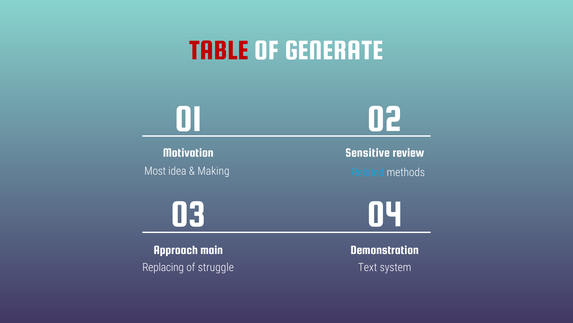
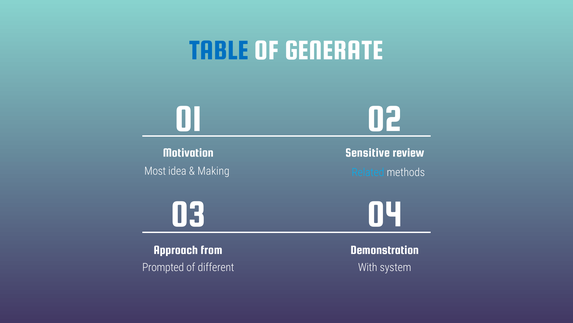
TABLE colour: red -> blue (219, 50)
main: main -> from (212, 249)
Replacing: Replacing -> Prompted (163, 267)
struggle: struggle -> different (216, 267)
Text: Text -> With (368, 267)
